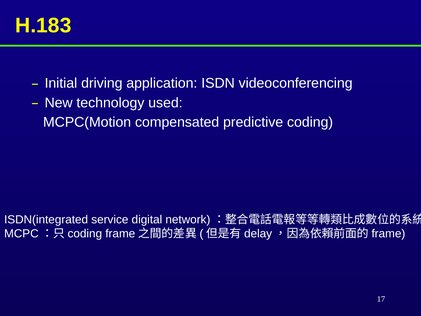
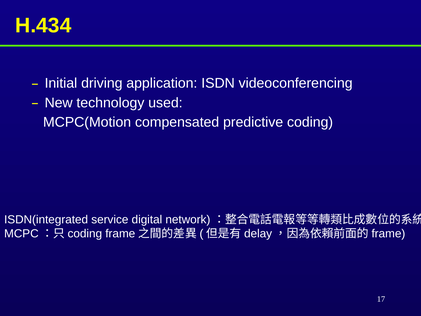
H.183: H.183 -> H.434 (43, 25)
